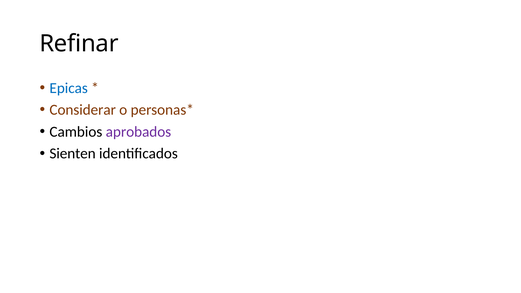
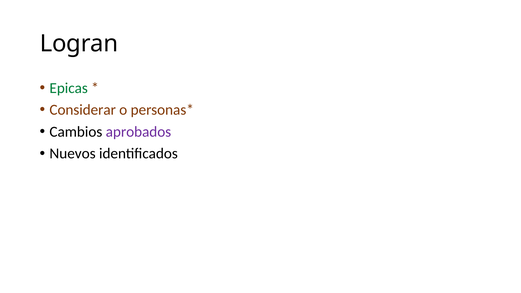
Refinar: Refinar -> Logran (79, 44)
Epicas colour: blue -> green (69, 88)
Sienten: Sienten -> Nuevos (73, 154)
